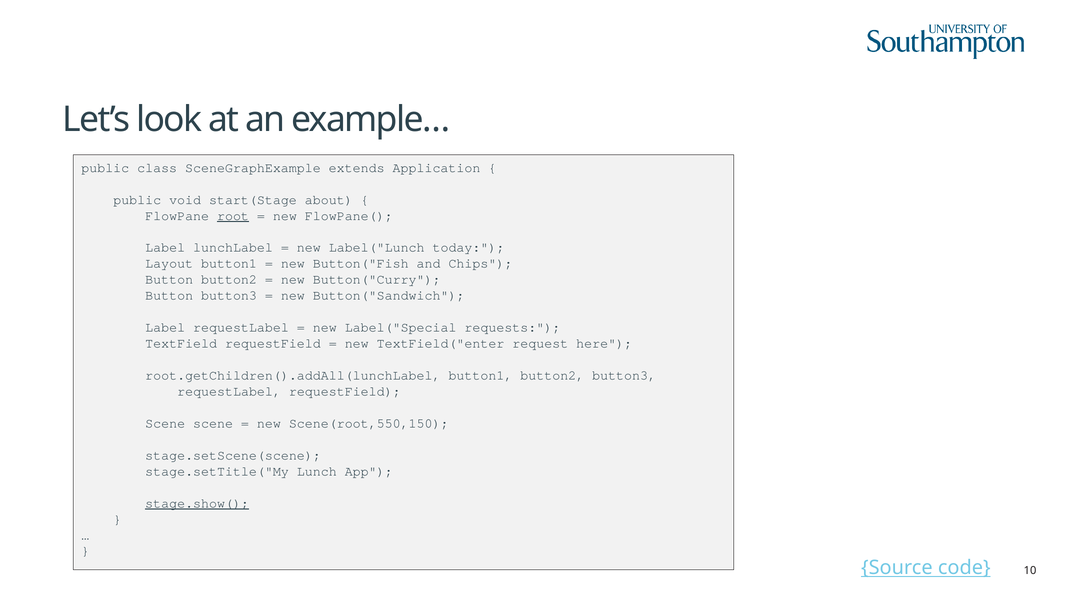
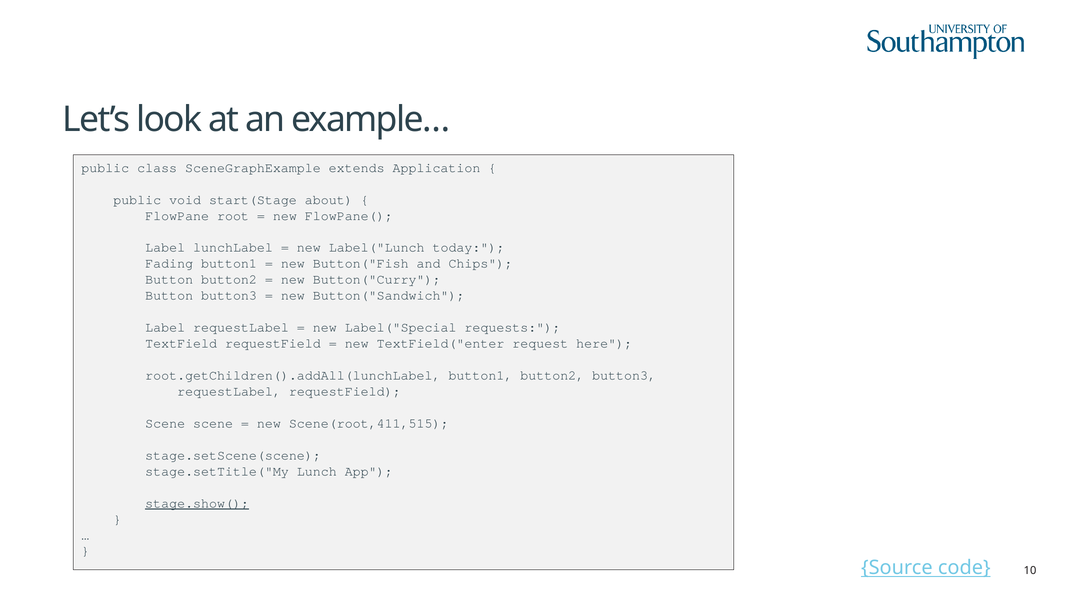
root underline: present -> none (233, 216)
Layout: Layout -> Fading (169, 264)
Scene(root,550,150: Scene(root,550,150 -> Scene(root,411,515 (369, 423)
